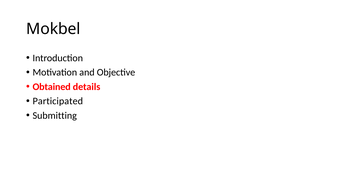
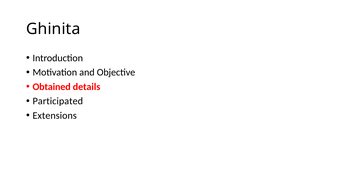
Mokbel: Mokbel -> Ghinita (53, 29)
Submitting: Submitting -> Extensions (55, 116)
